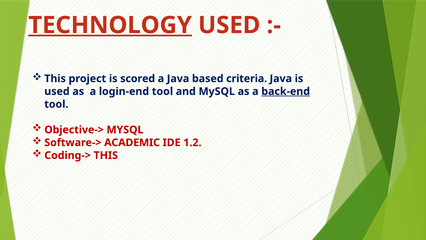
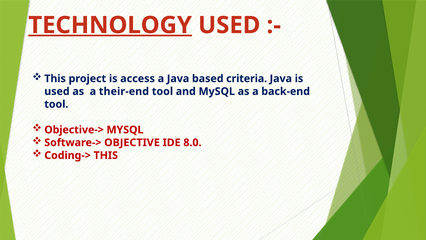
scored: scored -> access (138, 78)
login-end: login-end -> their-end (124, 91)
back-end underline: present -> none (286, 91)
ACADEMIC: ACADEMIC -> OBJECTIVE (132, 142)
1.2: 1.2 -> 8.0 (192, 142)
